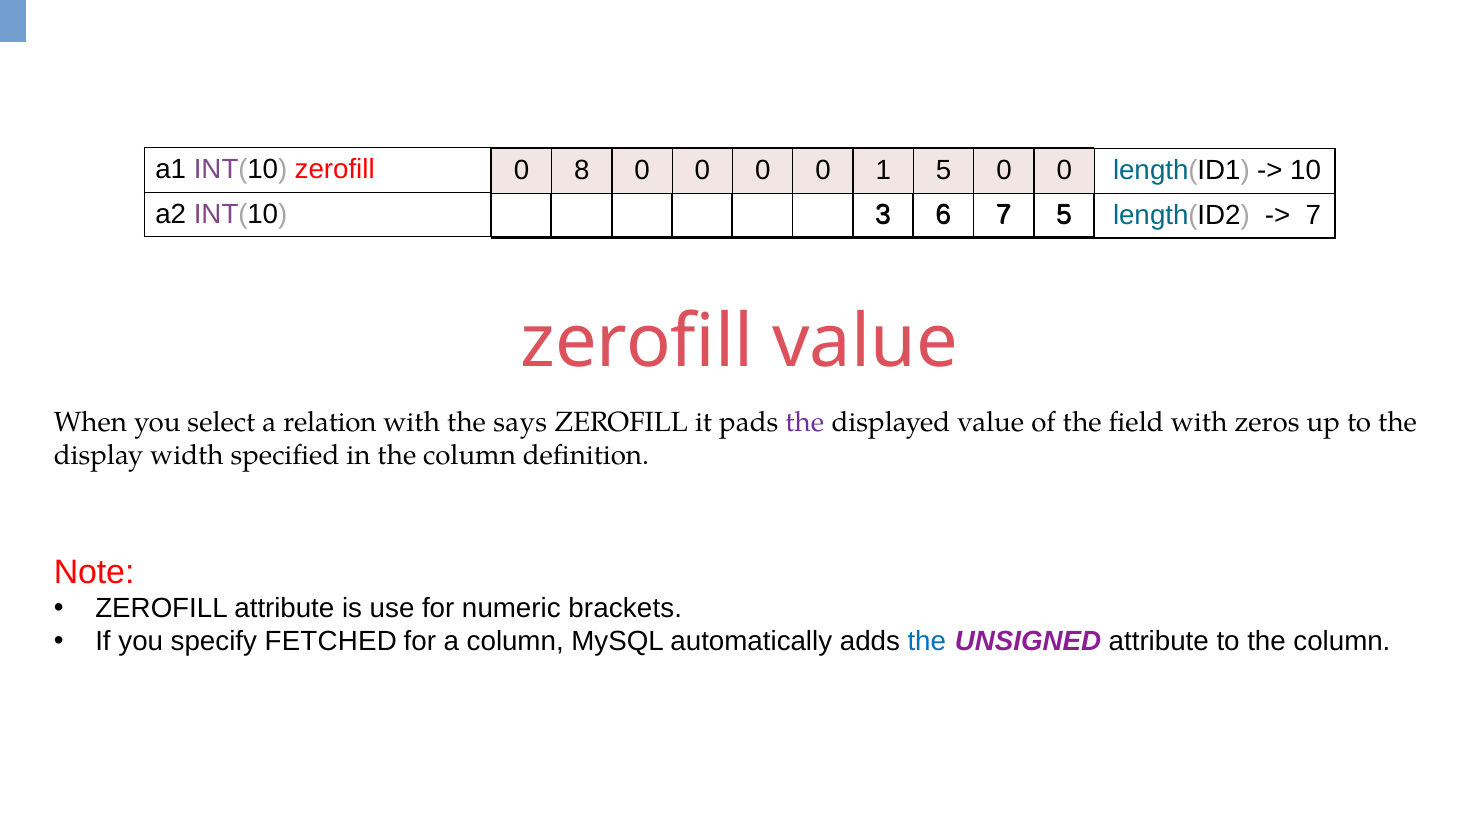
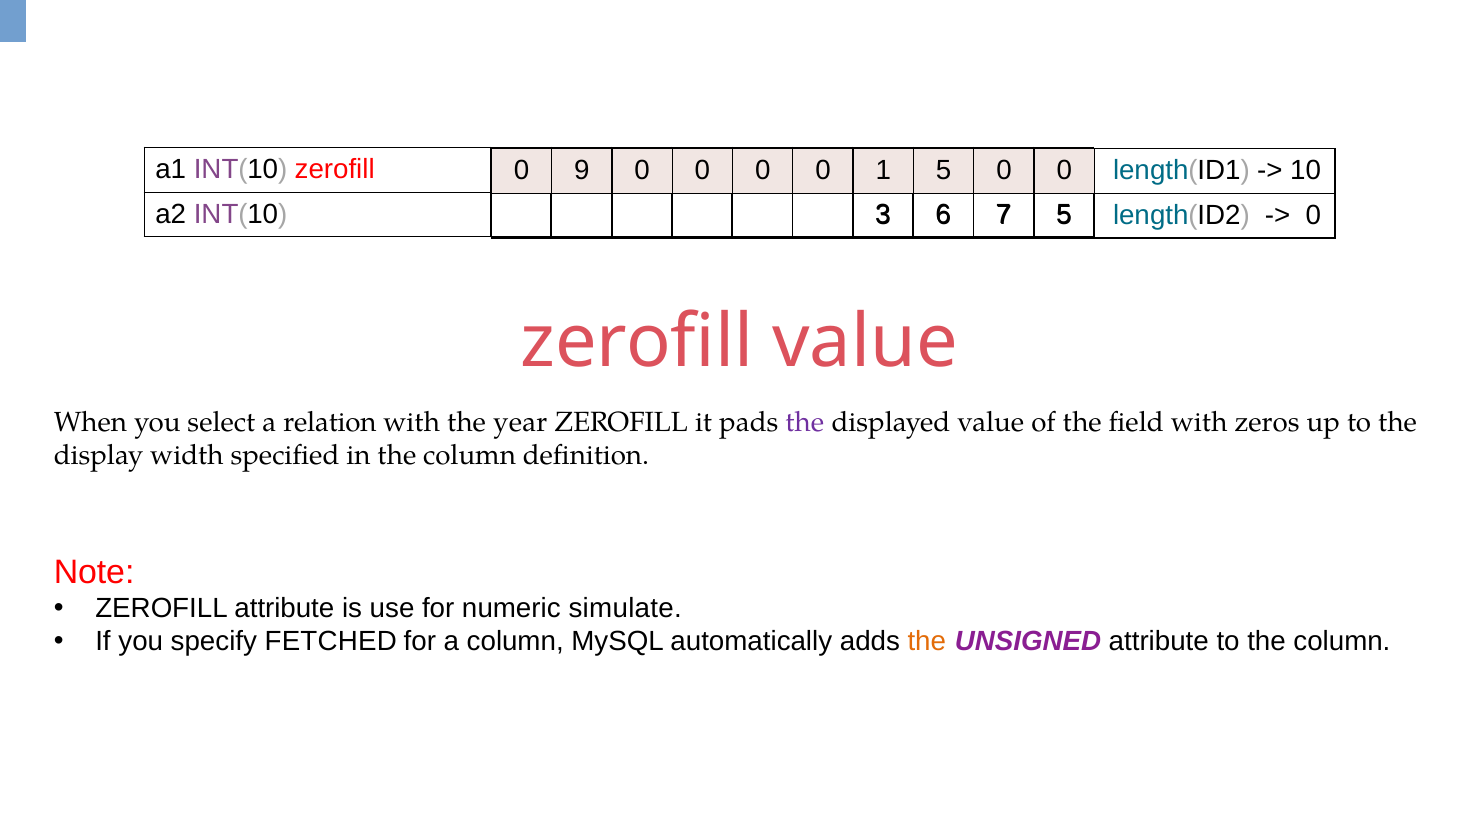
8: 8 -> 9 (582, 170)
7: 7 -> 0 (1313, 215)
says: says -> year (520, 422)
brackets: brackets -> simulate (625, 608)
the colour: blue -> orange (927, 642)
